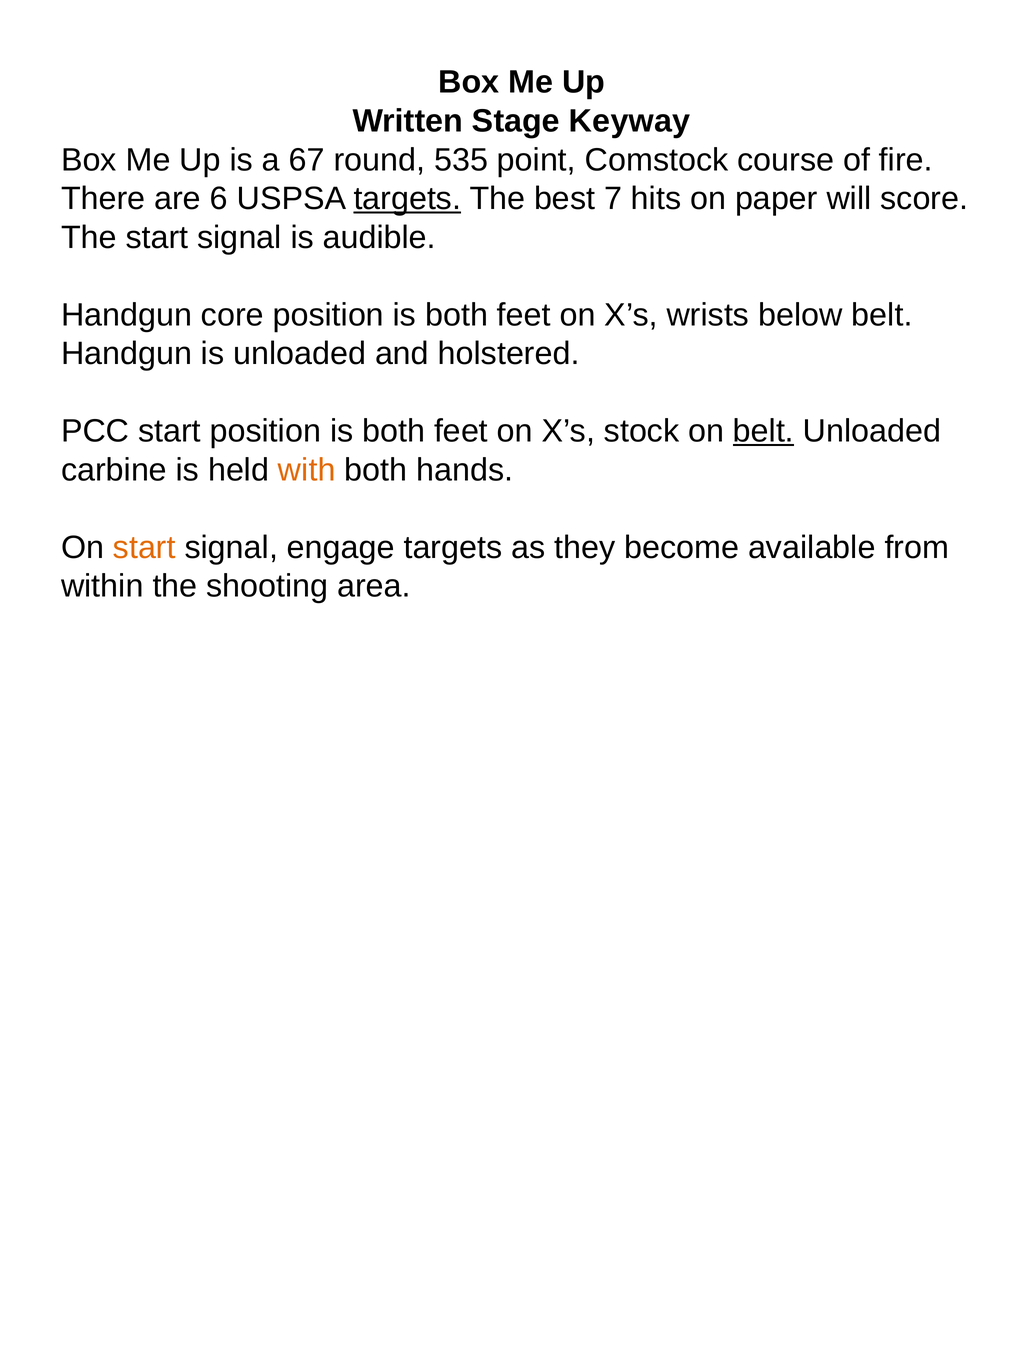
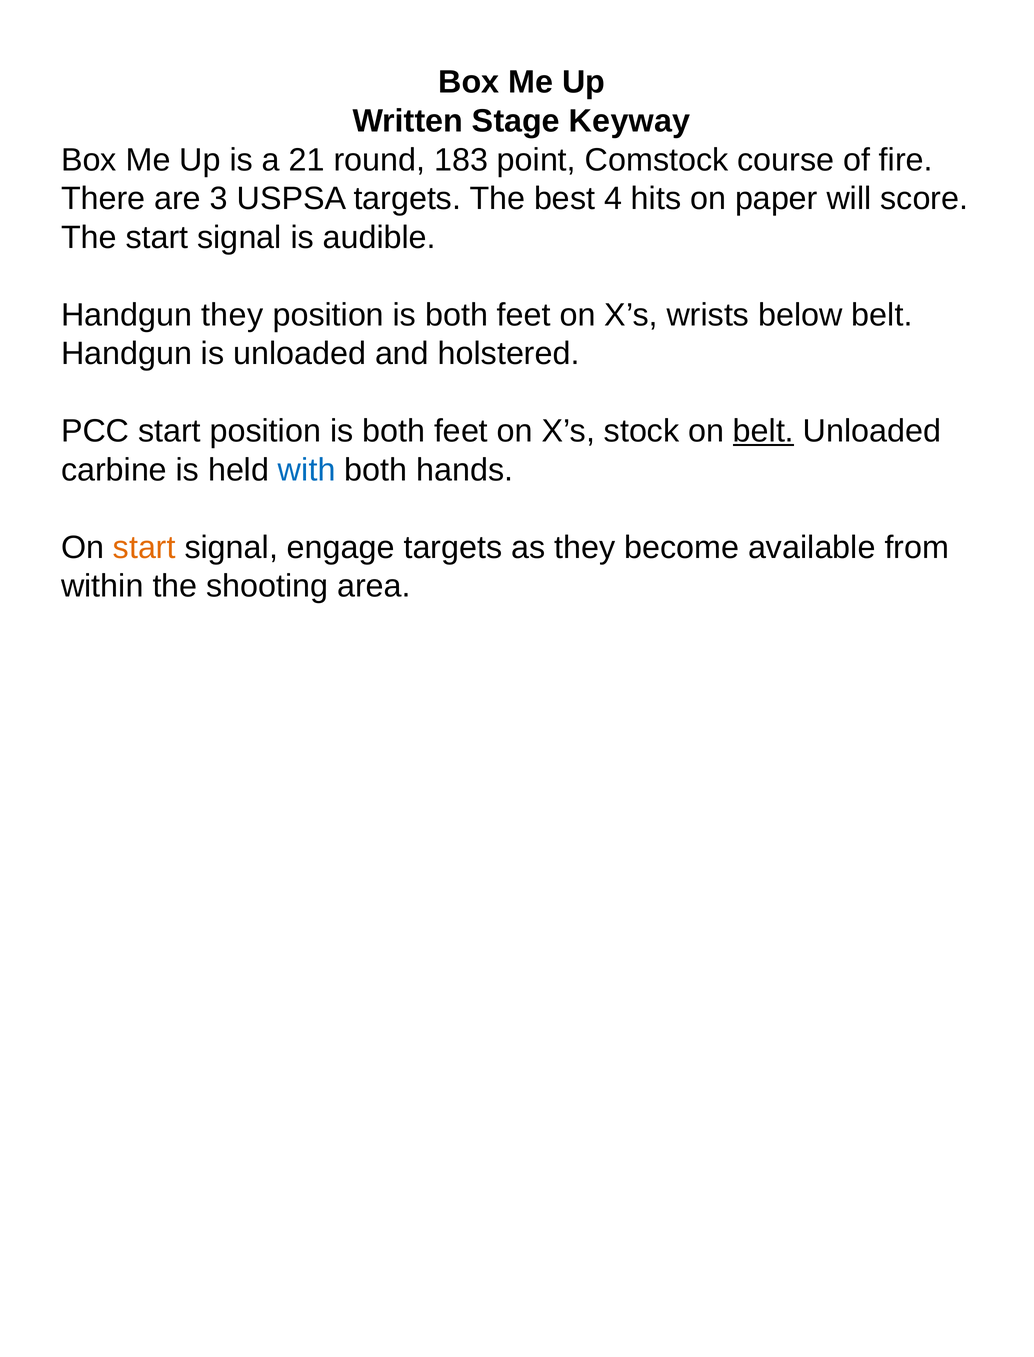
67: 67 -> 21 (307, 160)
535: 535 -> 183 (461, 160)
6: 6 -> 3 (219, 199)
targets underline: present -> none (407, 199)
7: 7 -> 4 (613, 199)
Handgun core: core -> they (232, 315)
with colour: orange -> blue (307, 470)
